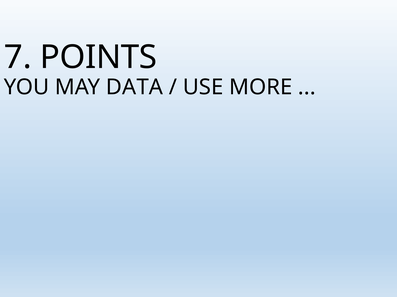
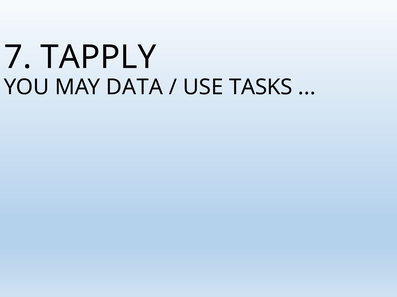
POINTS: POINTS -> TAPPLY (98, 57)
MORE: MORE -> TASKS (261, 87)
